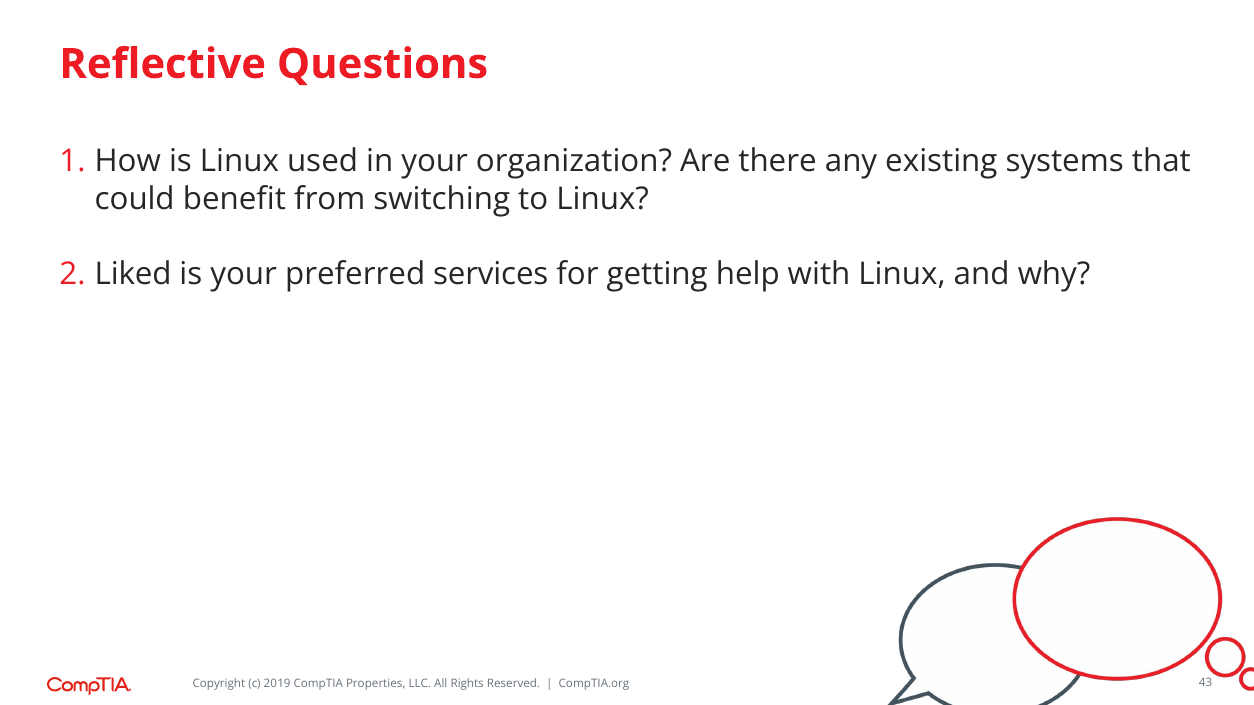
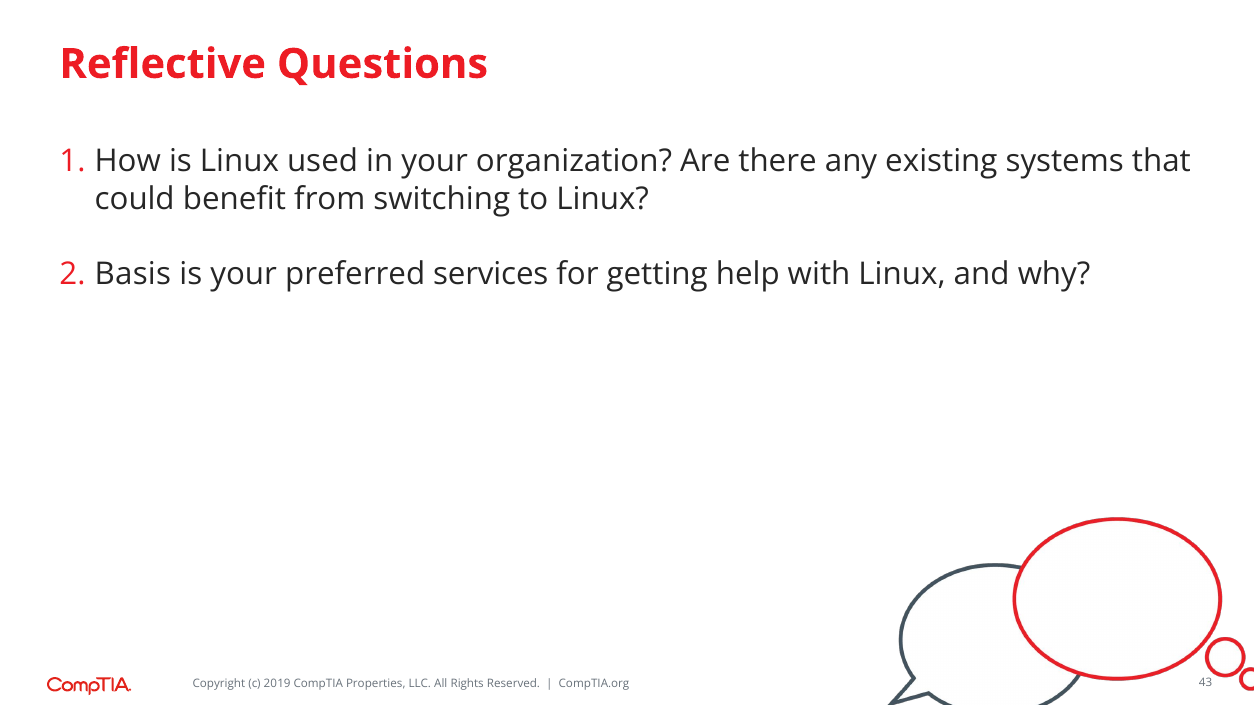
Liked: Liked -> Basis (133, 274)
